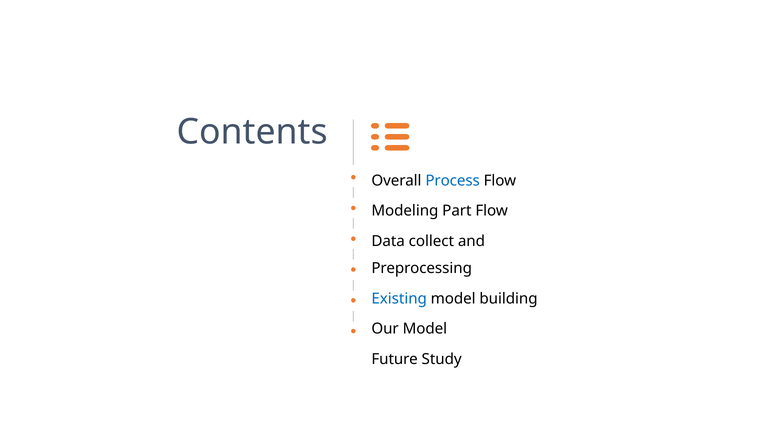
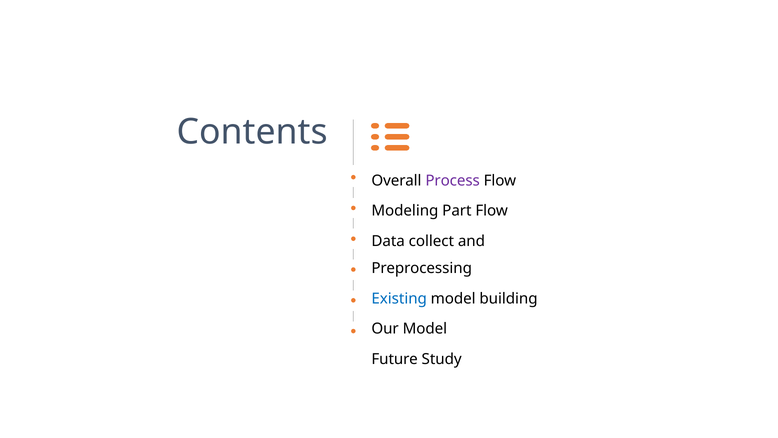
Process colour: blue -> purple (453, 180)
